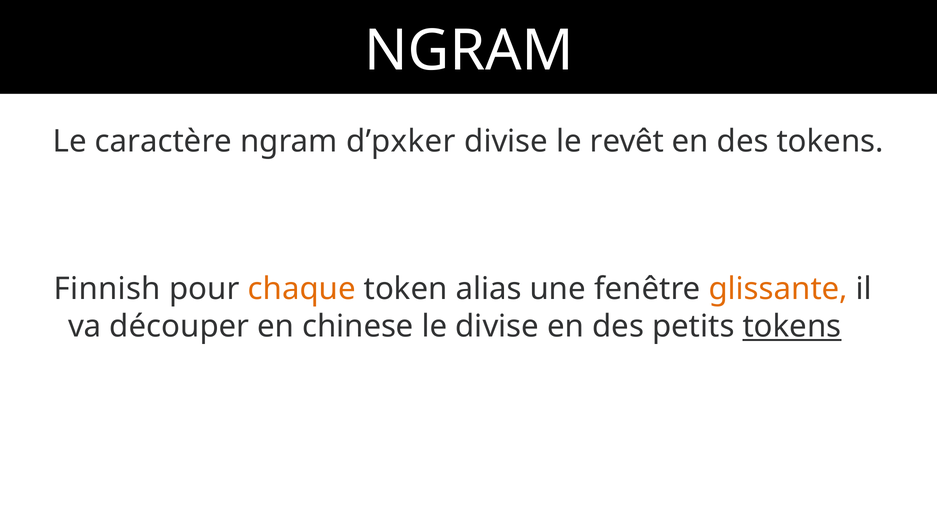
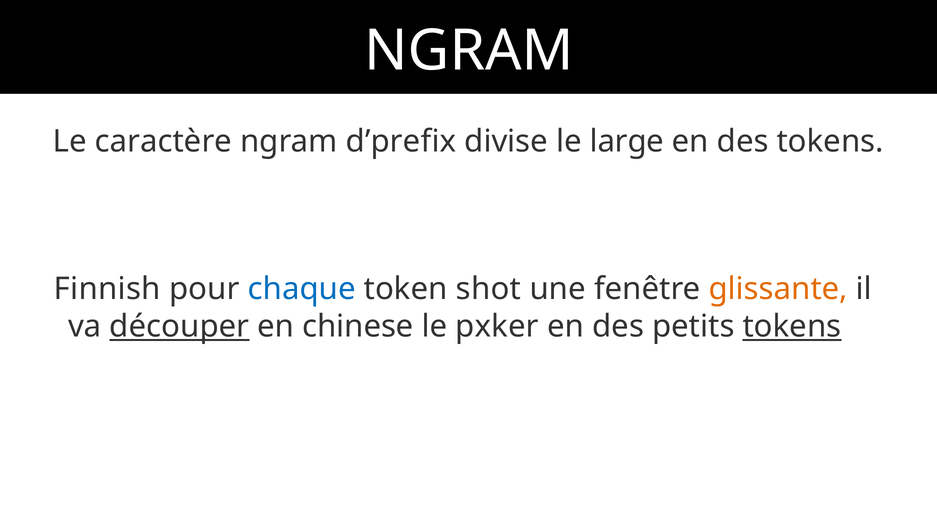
d’pxker: d’pxker -> d’prefix (401, 142)
revêt: revêt -> large (627, 142)
chaque colour: orange -> blue (302, 289)
alias: alias -> shot (488, 289)
découper underline: none -> present (179, 327)
le divise: divise -> pxker (497, 327)
